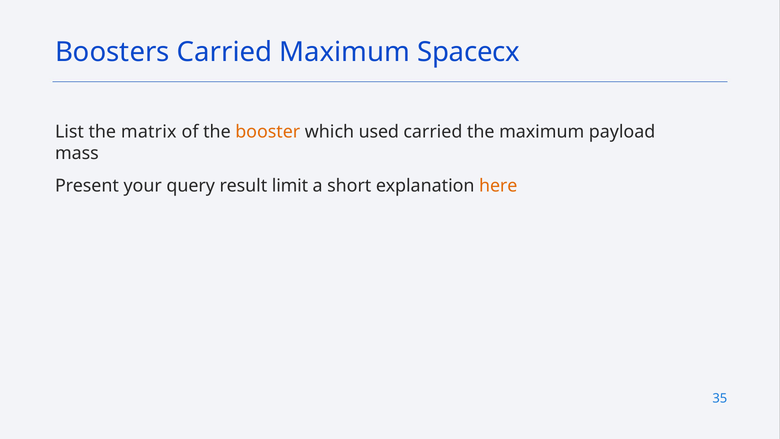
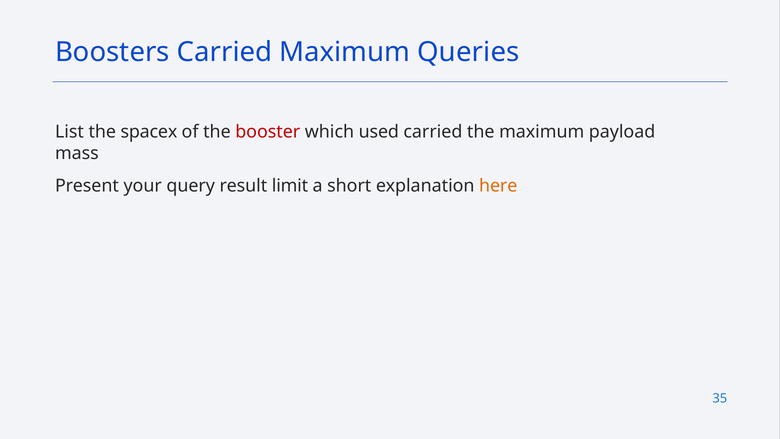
Spacecx: Spacecx -> Queries (468, 52)
matrix: matrix -> spacex (149, 132)
booster colour: orange -> red (268, 132)
